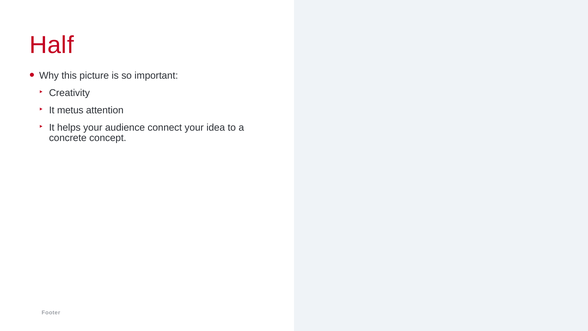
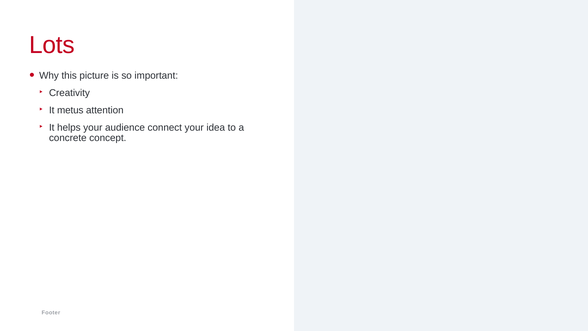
Half: Half -> Lots (52, 45)
